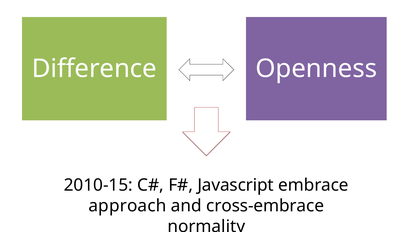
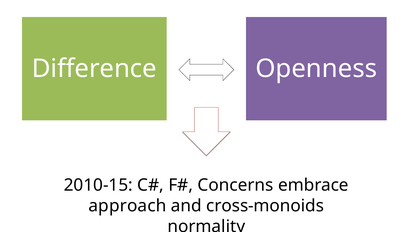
Javascript: Javascript -> Concerns (235, 186)
cross-embrace: cross-embrace -> cross-monoids (265, 206)
